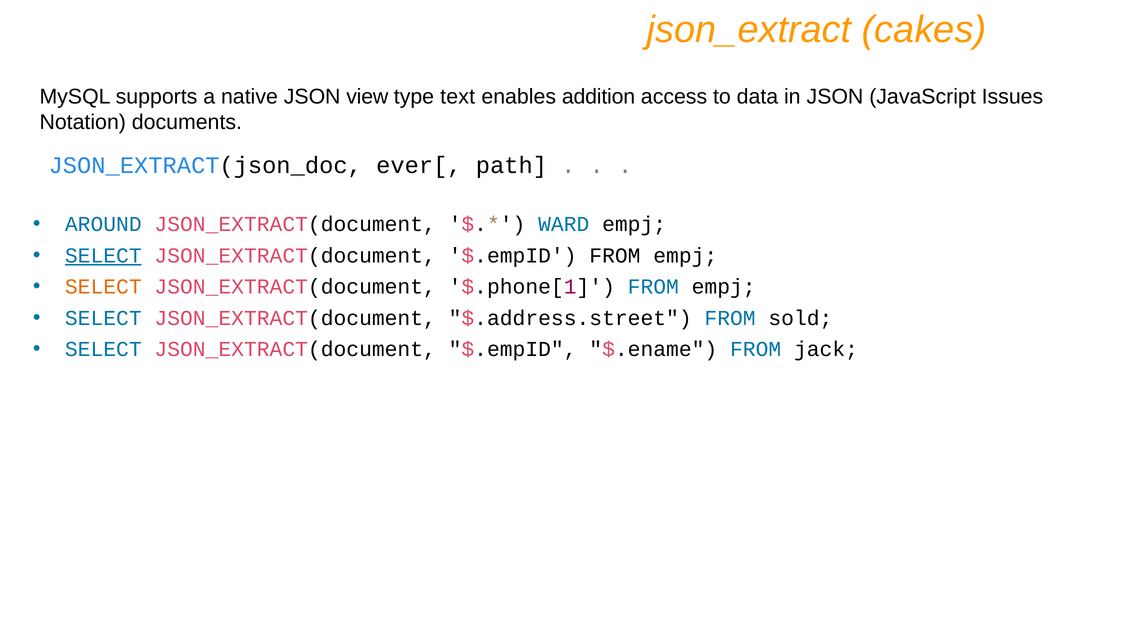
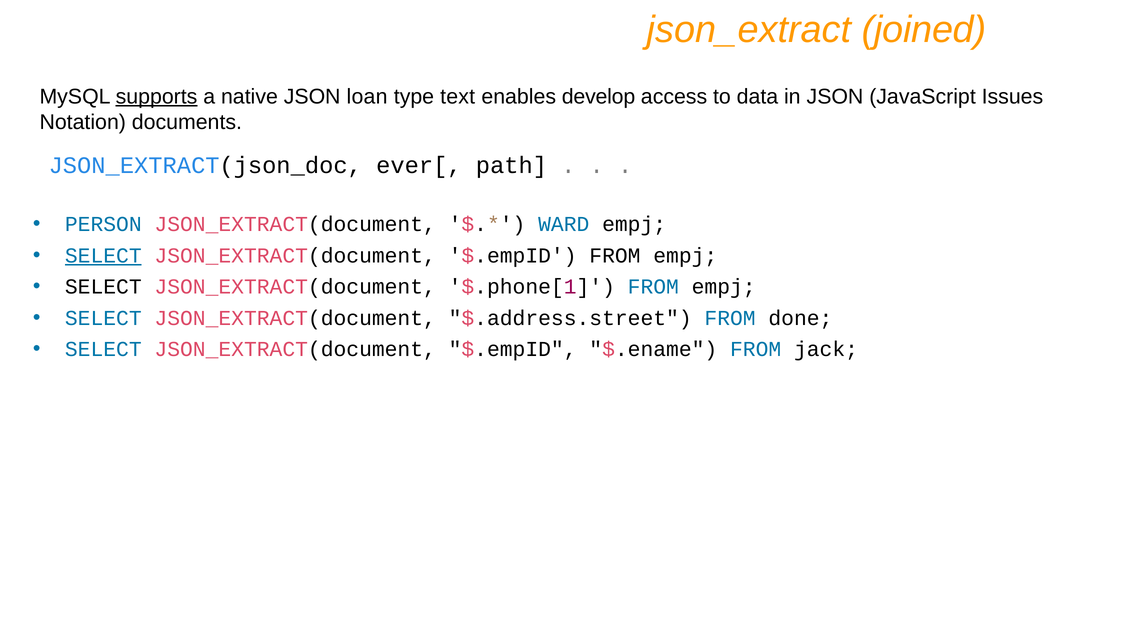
cakes: cakes -> joined (924, 30)
supports underline: none -> present (157, 97)
view: view -> loan (367, 97)
addition: addition -> develop (599, 97)
AROUND: AROUND -> PERSON (103, 224)
SELECT colour: orange -> black (103, 287)
sold: sold -> done (800, 318)
